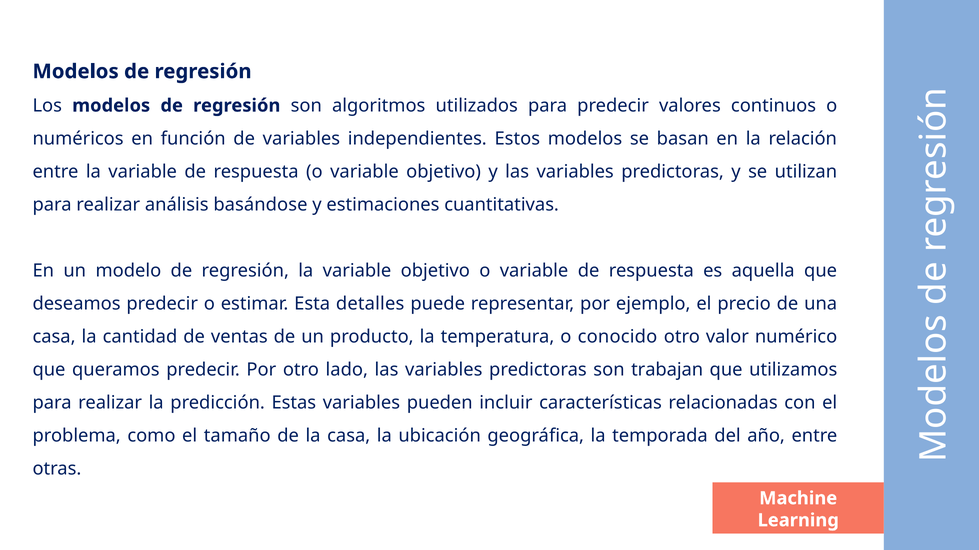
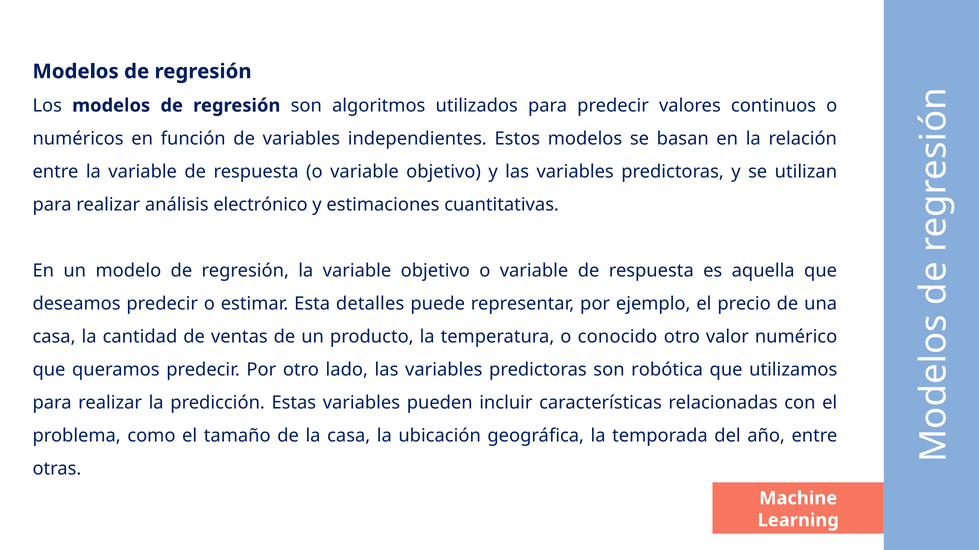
basándose: basándose -> electrónico (261, 205)
trabajan: trabajan -> robótica (667, 370)
